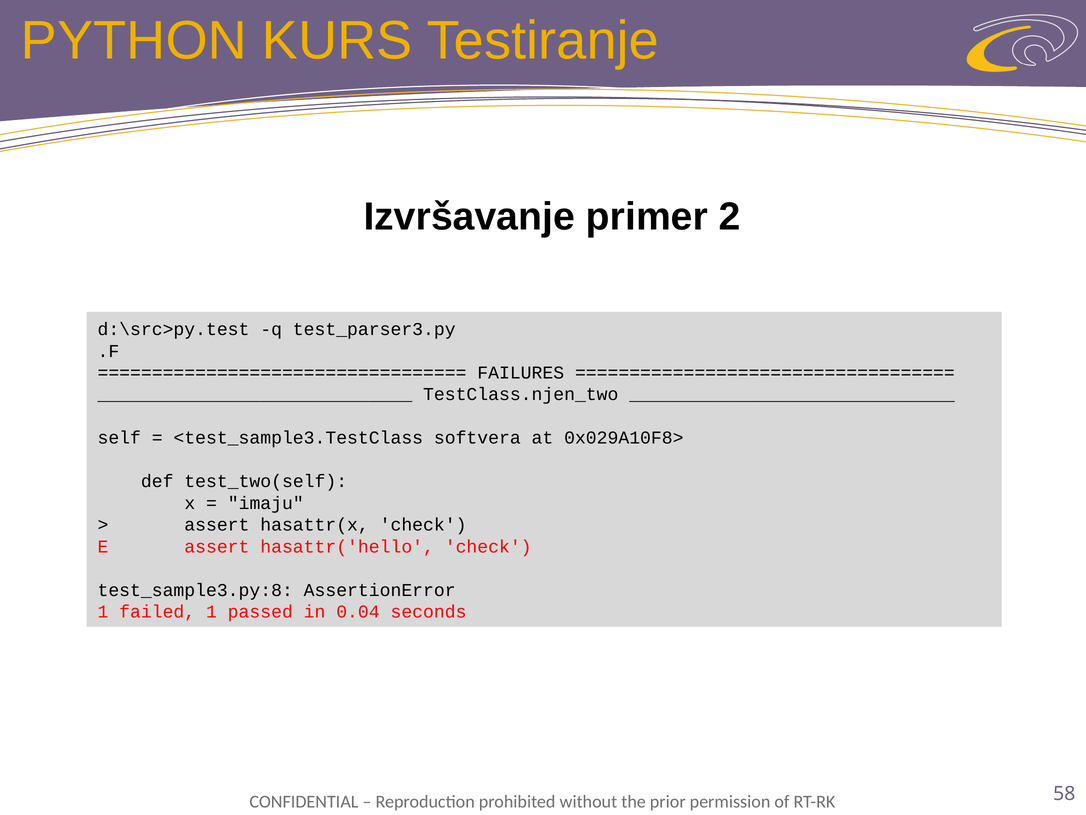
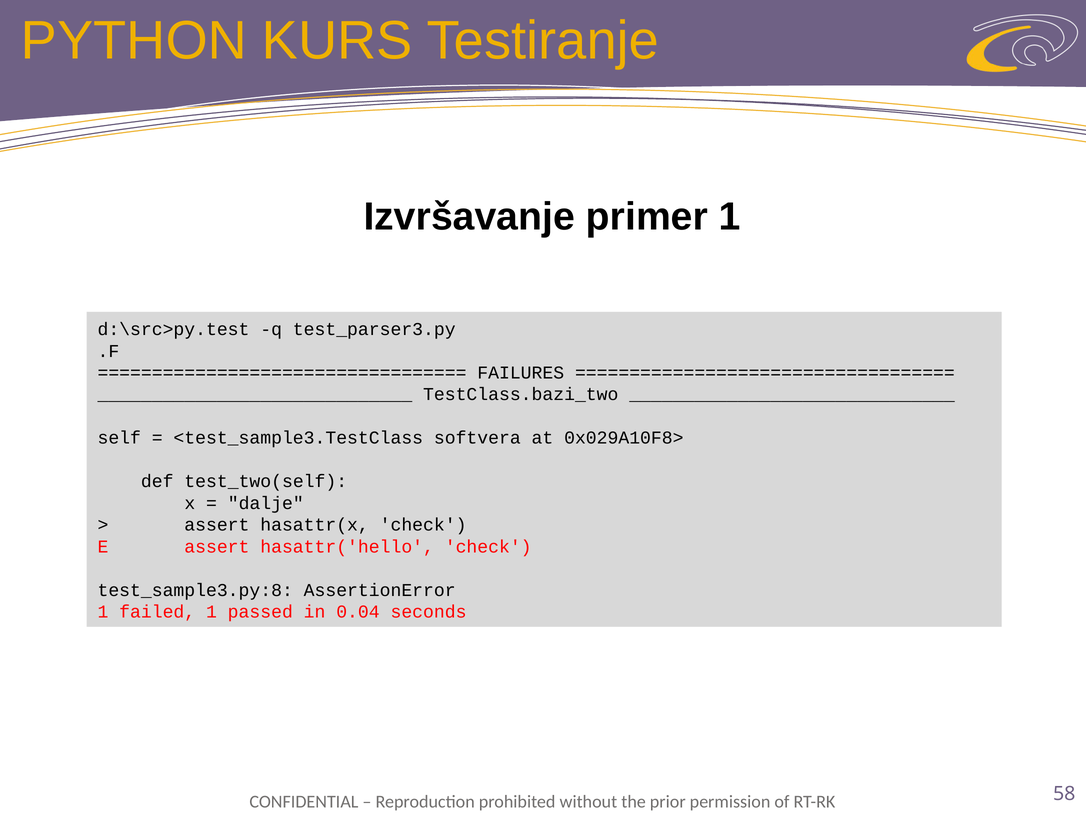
primer 2: 2 -> 1 (730, 217)
TestClass.njen_two: TestClass.njen_two -> TestClass.bazi_two (521, 394)
imaju: imaju -> dalje (266, 503)
